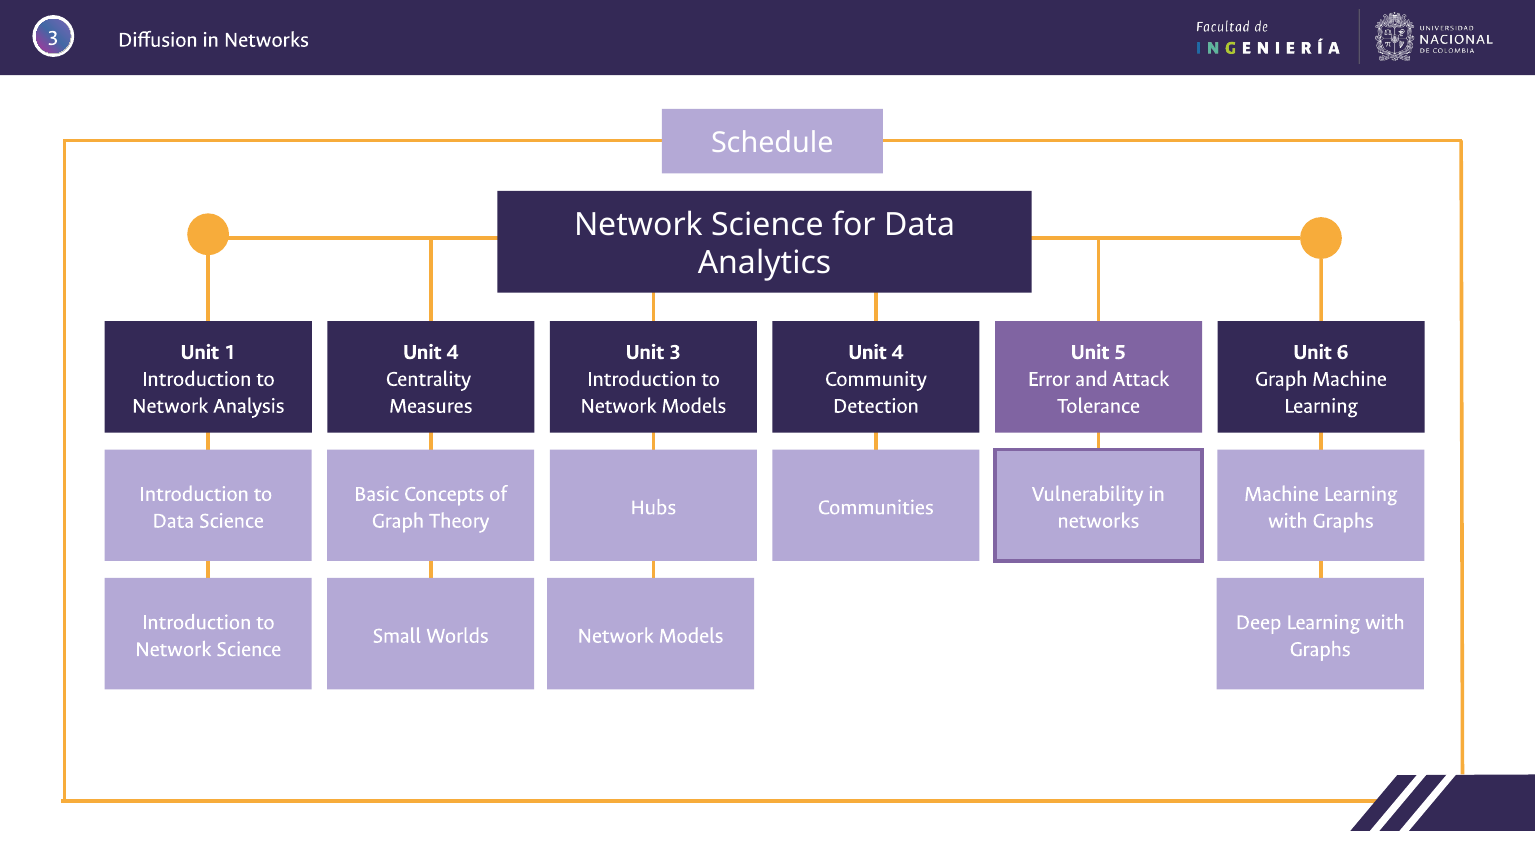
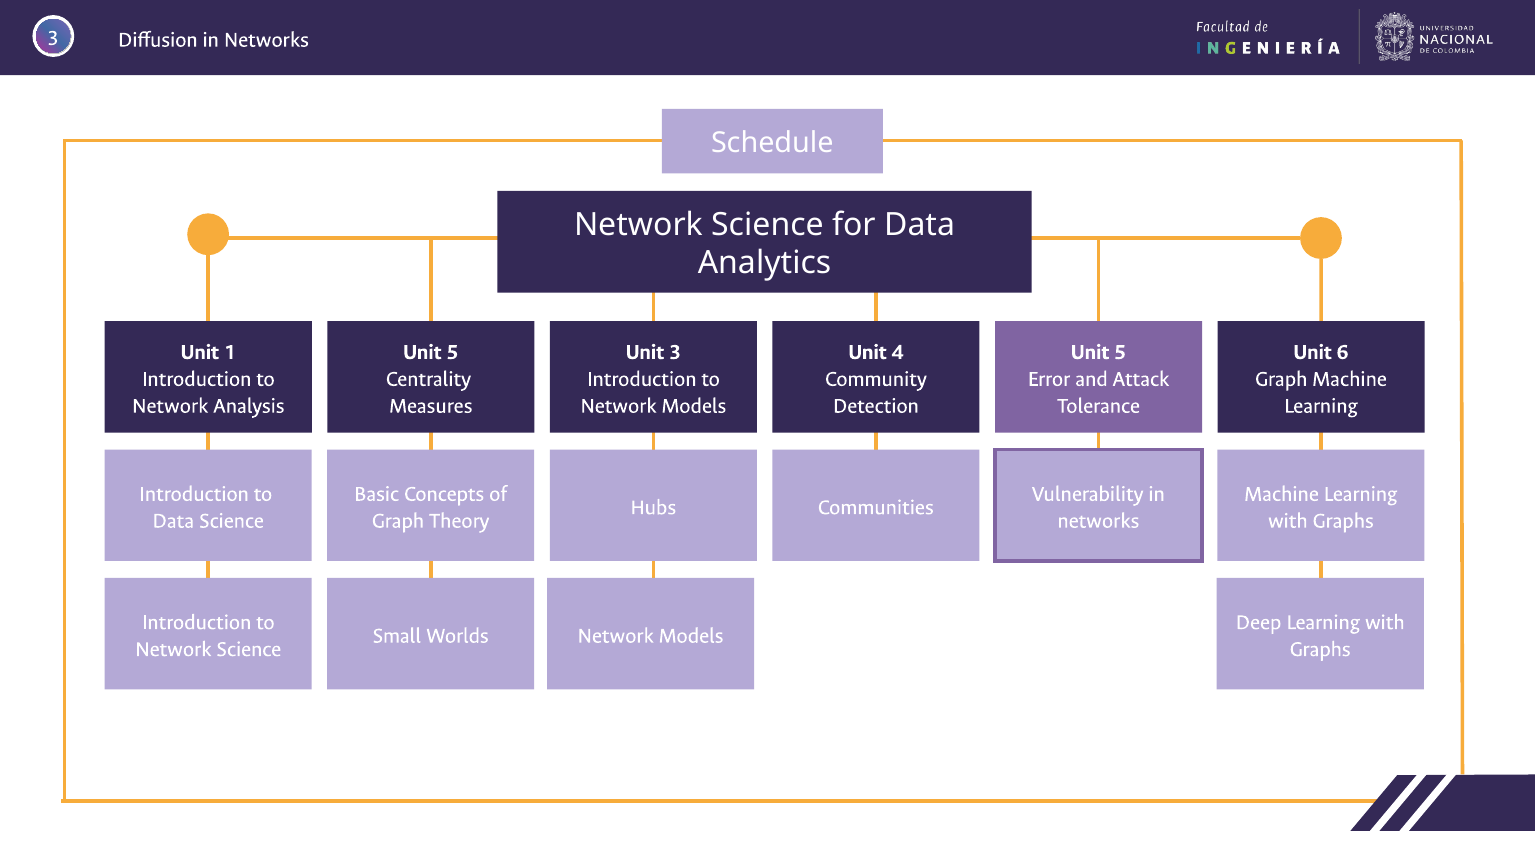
4: 4 -> 5 (453, 351)
